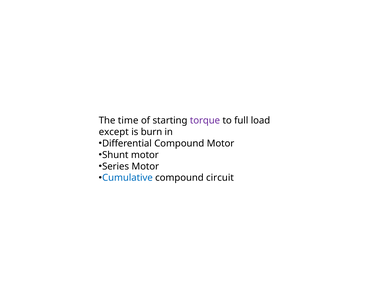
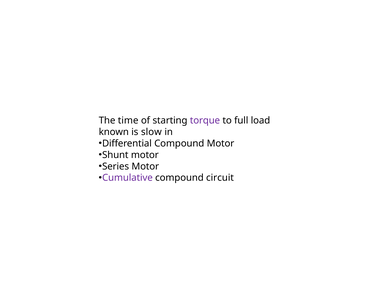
except: except -> known (114, 132)
burn: burn -> slow (151, 132)
Cumulative colour: blue -> purple (127, 178)
